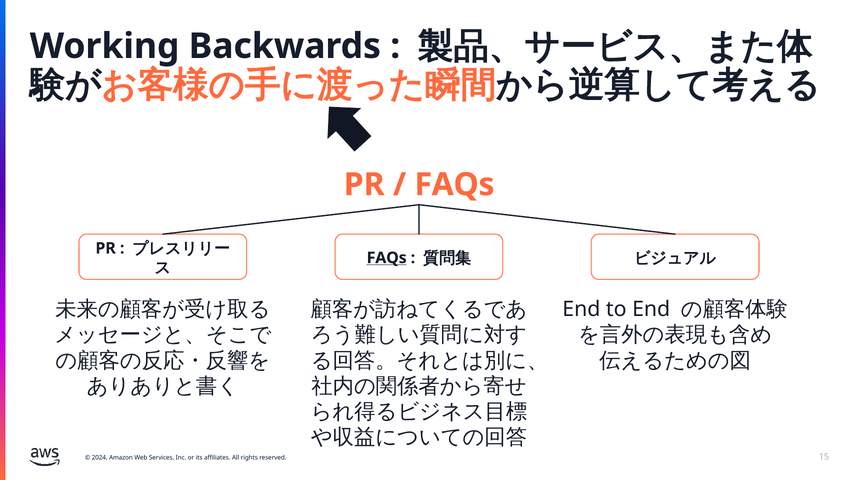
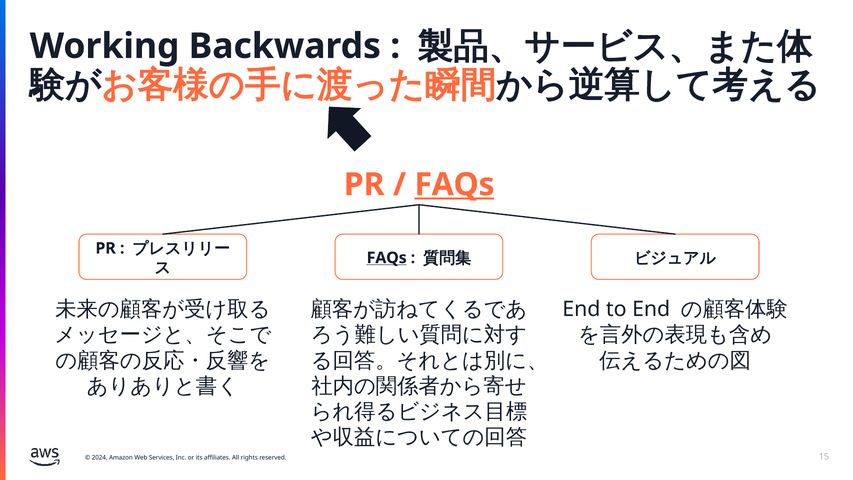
FAQs underline: none -> present (454, 185)
